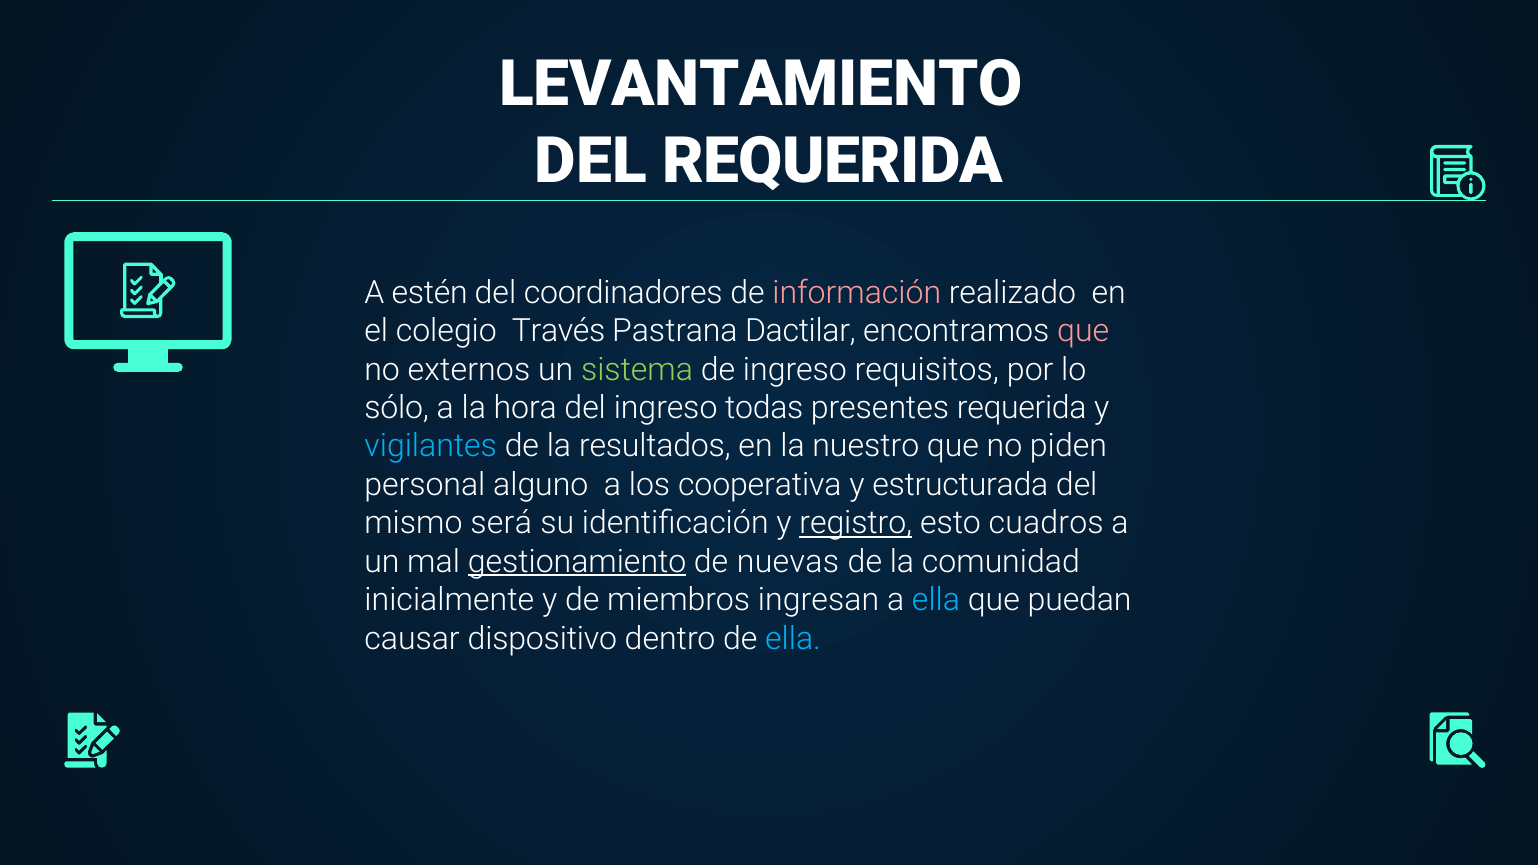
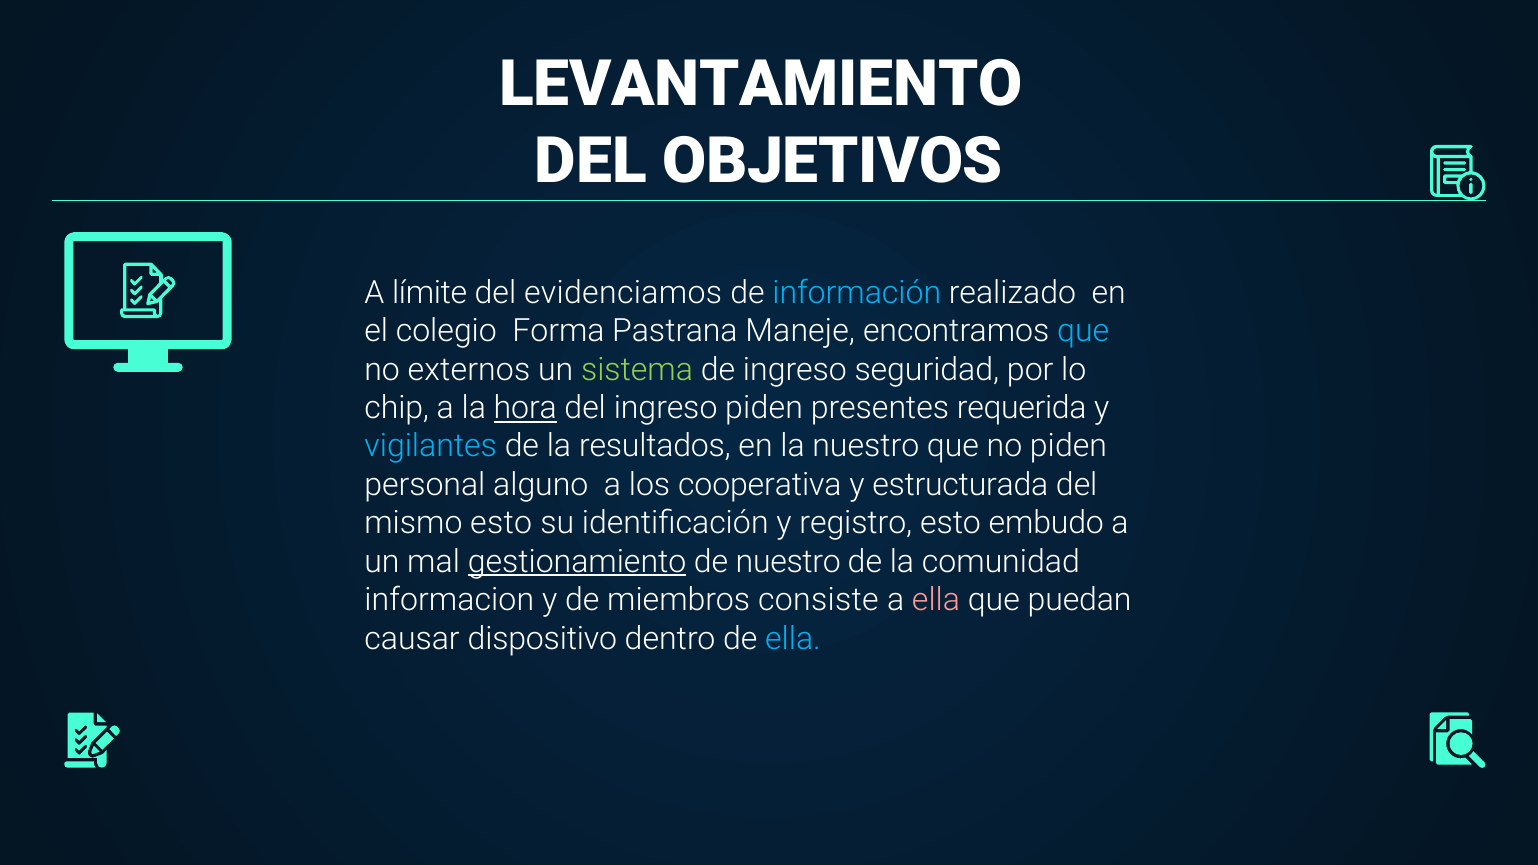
DEL REQUERIDA: REQUERIDA -> OBJETIVOS (833, 161)
estén: estén -> límite (430, 293)
coordinadores: coordinadores -> evidenciamos (623, 293)
información colour: pink -> light blue (857, 293)
Través: Través -> Forma (558, 331)
Dactilar: Dactilar -> Maneje (800, 331)
que colour: pink -> light blue (1083, 331)
requisitos: requisitos -> seguridad (927, 370)
sólo: sólo -> chip (397, 408)
hora underline: none -> present (525, 408)
ingreso todas: todas -> piden (764, 408)
mismo será: será -> esto (501, 523)
registro underline: present -> none (856, 523)
cuadros: cuadros -> embudo (1046, 523)
de nuevas: nuevas -> nuestro (788, 562)
inicialmente: inicialmente -> informacion (449, 600)
ingresan: ingresan -> consiste (818, 600)
ella colour: light blue -> pink (936, 600)
